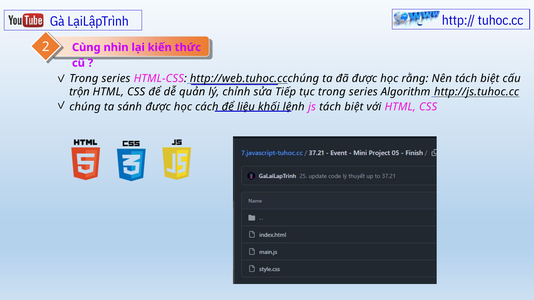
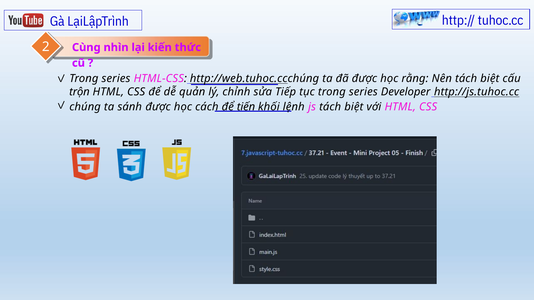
Algorithm: Algorithm -> Developer (406, 92)
liệu: liệu -> tiến (246, 107)
